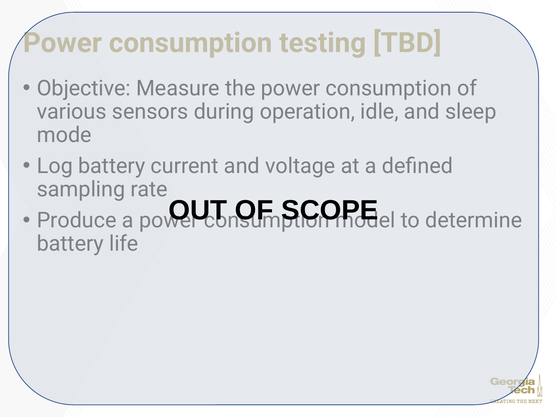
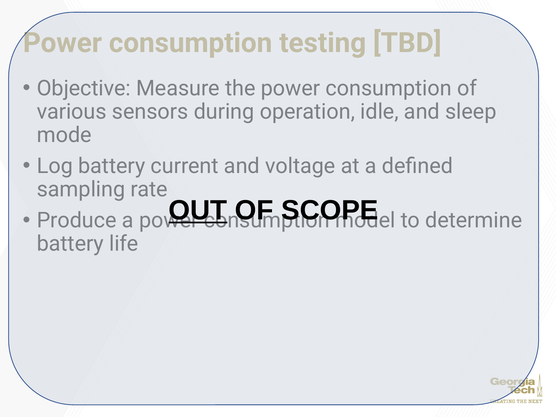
OUT underline: none -> present (198, 210)
